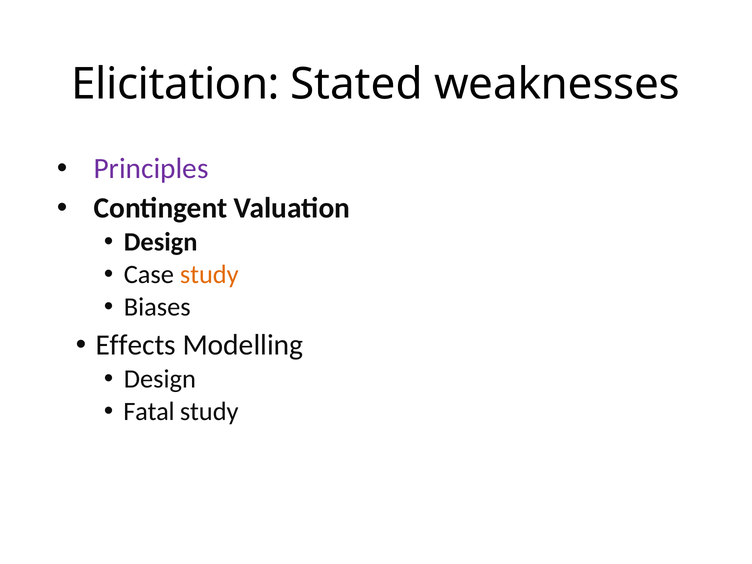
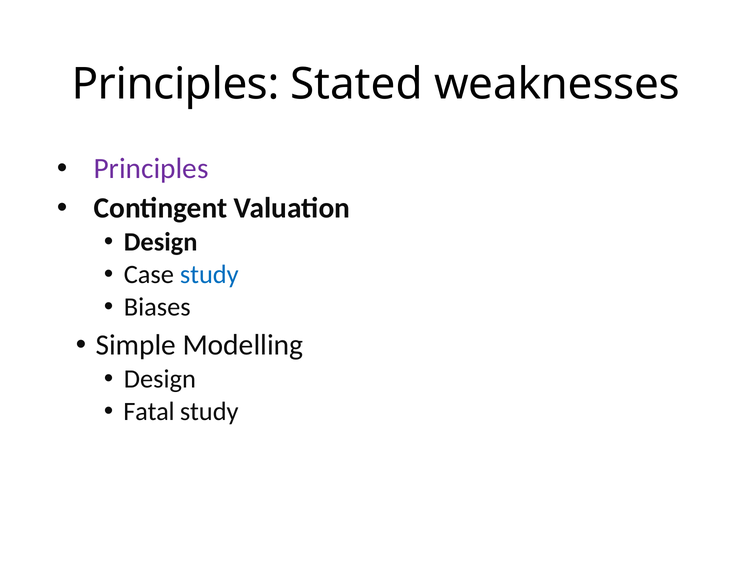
Elicitation: Elicitation -> Principles (176, 84)
study colour: orange -> blue (209, 275)
Effects: Effects -> Simple (136, 345)
